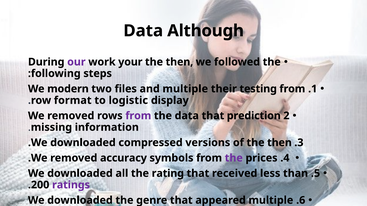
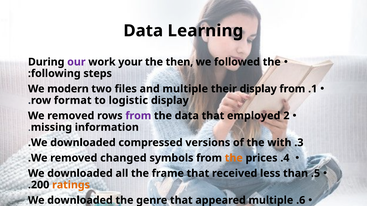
Although: Although -> Learning (205, 31)
their testing: testing -> display (258, 89)
prediction: prediction -> employed (254, 116)
of the then: then -> with (279, 143)
accuracy: accuracy -> changed (123, 158)
the colour: purple -> orange (234, 158)
rating: rating -> frame (168, 174)
ratings colour: purple -> orange (71, 185)
